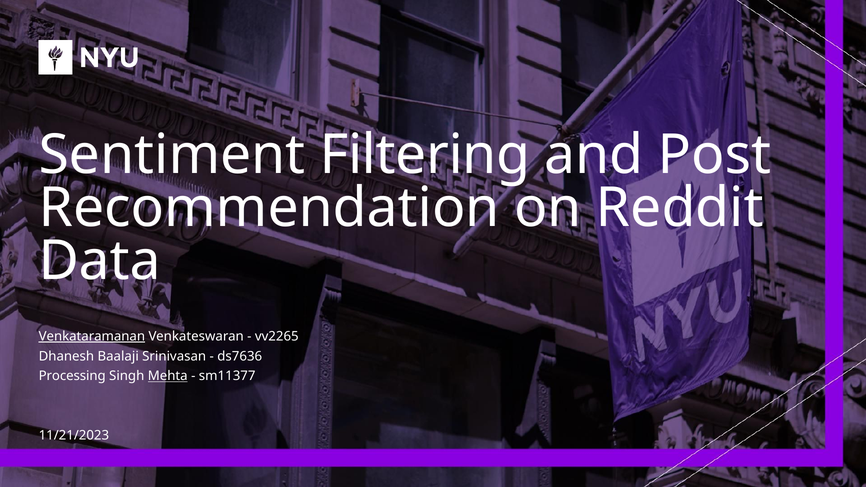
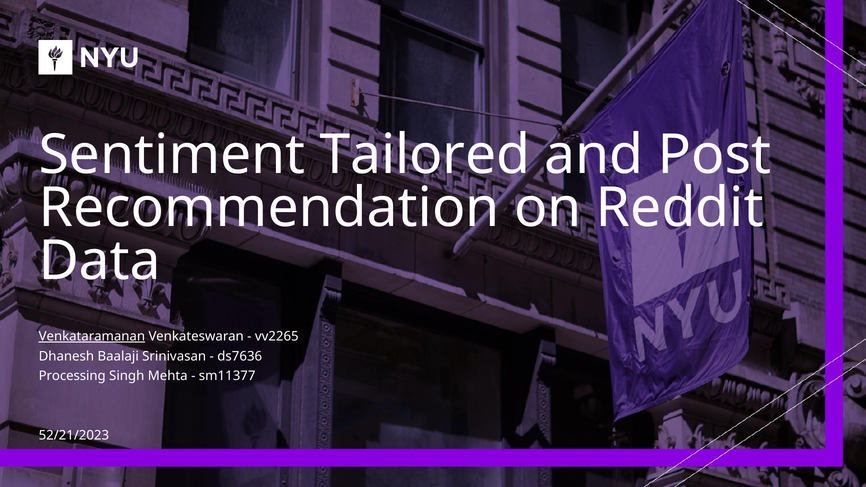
Filtering: Filtering -> Tailored (425, 155)
Mehta underline: present -> none (168, 376)
11/21/2023: 11/21/2023 -> 52/21/2023 (74, 436)
